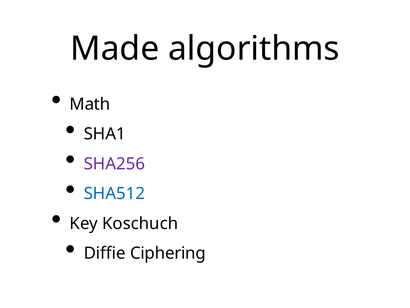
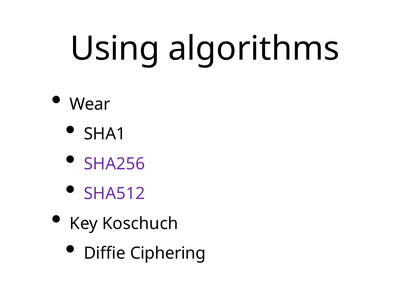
Made: Made -> Using (115, 49)
Math: Math -> Wear (90, 104)
SHA512 colour: blue -> purple (114, 193)
